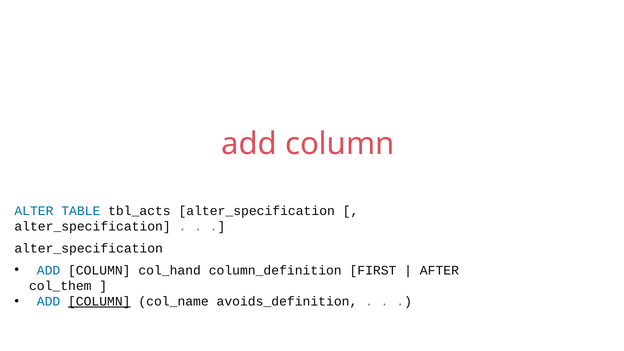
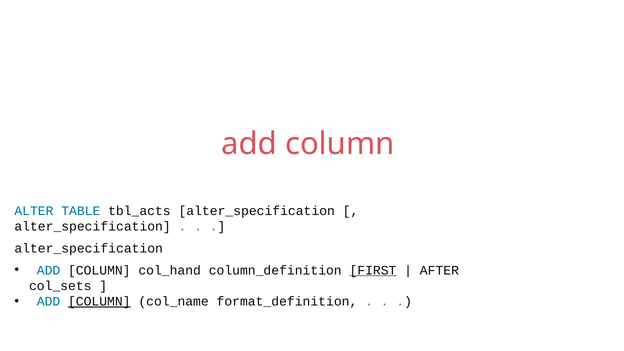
FIRST underline: none -> present (373, 270)
col_them: col_them -> col_sets (60, 286)
avoids_definition: avoids_definition -> format_definition (287, 301)
